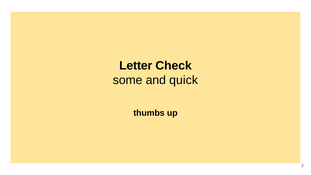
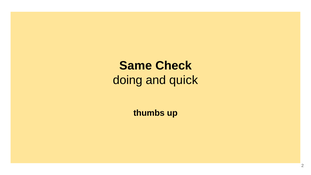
Letter: Letter -> Same (136, 65)
some: some -> doing (128, 80)
